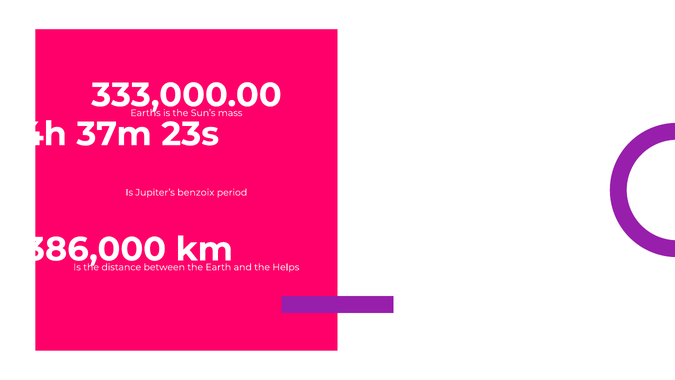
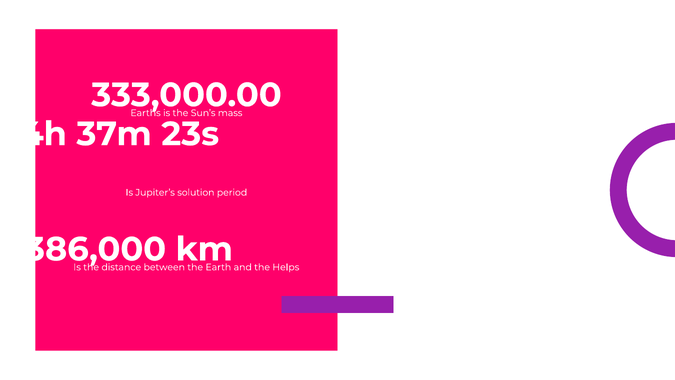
benzoix: benzoix -> solution (196, 192)
